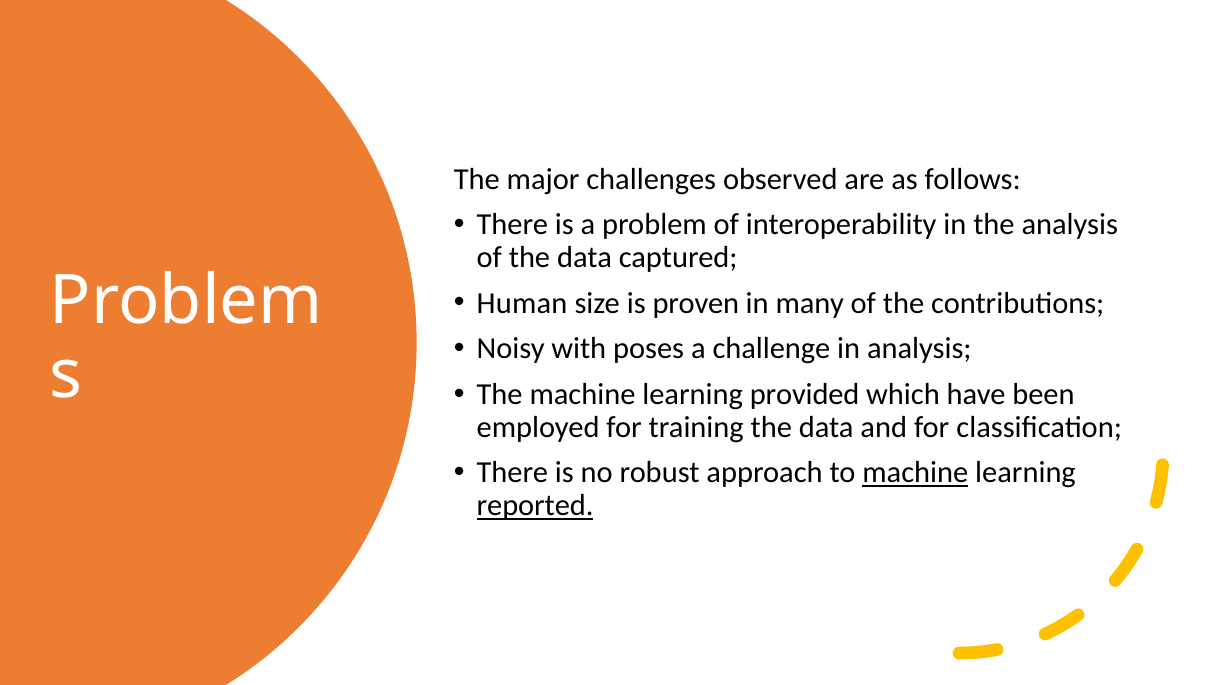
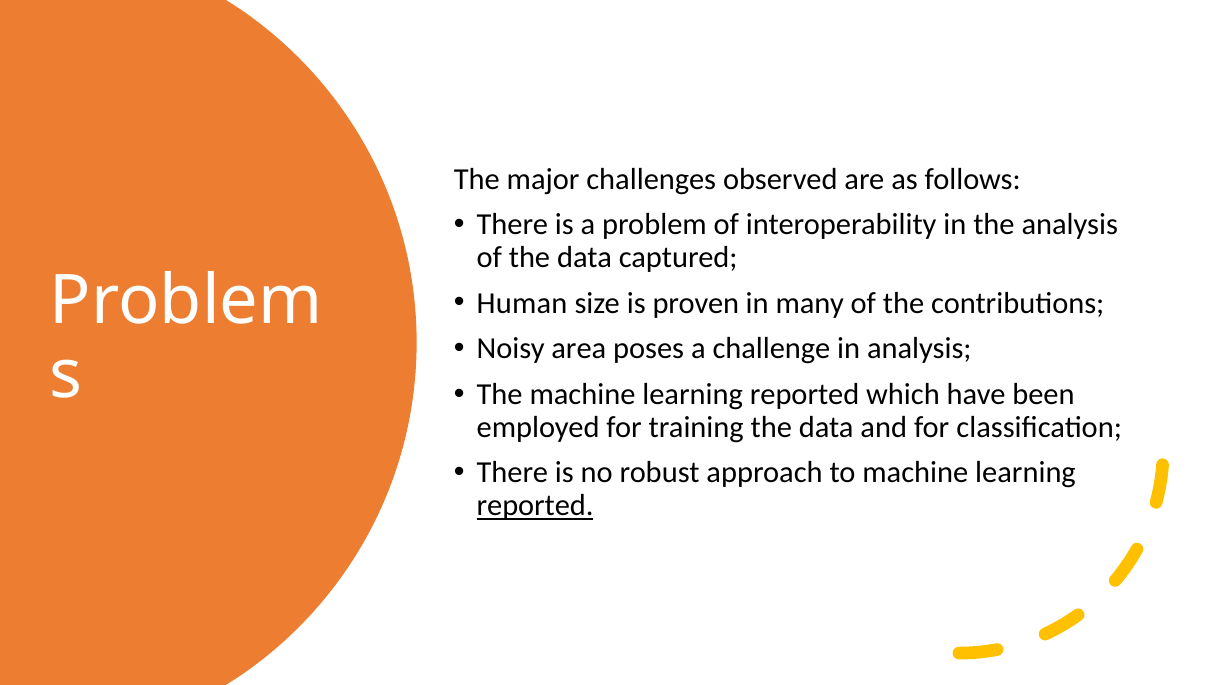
with: with -> area (579, 349)
The machine learning provided: provided -> reported (805, 395)
machine underline: present -> none (915, 473)
